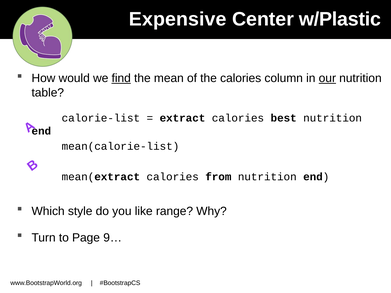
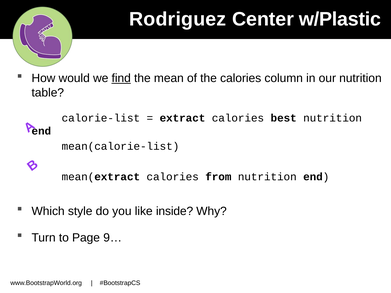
Expensive: Expensive -> Rodriguez (178, 19)
our underline: present -> none (327, 78)
range: range -> inside (175, 211)
